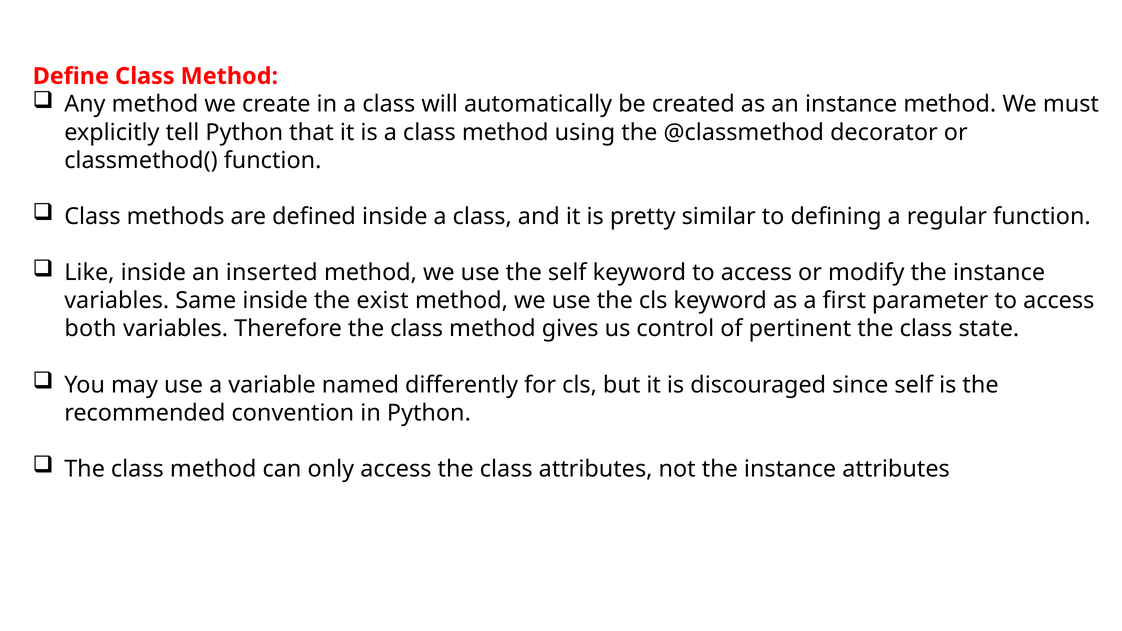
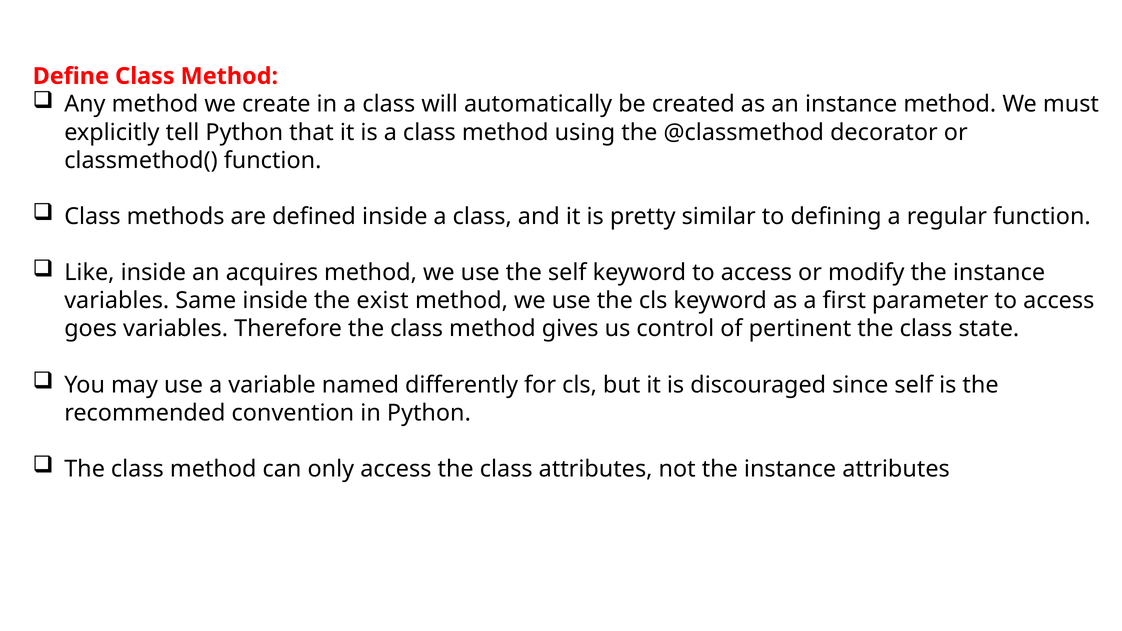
inserted: inserted -> acquires (272, 273)
both: both -> goes (91, 329)
